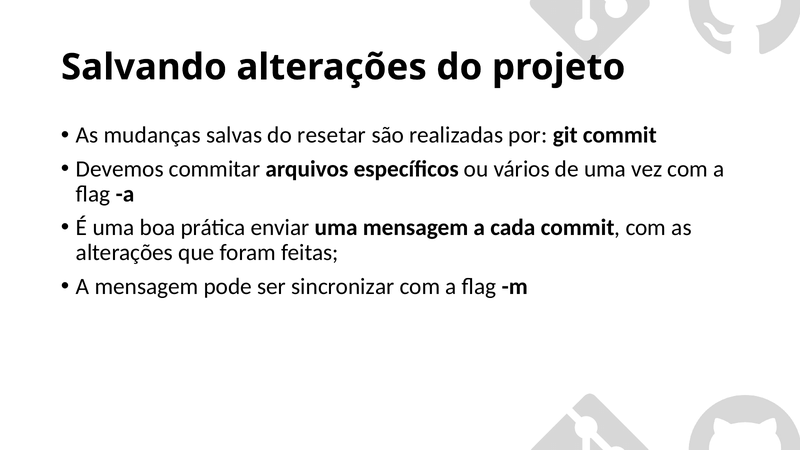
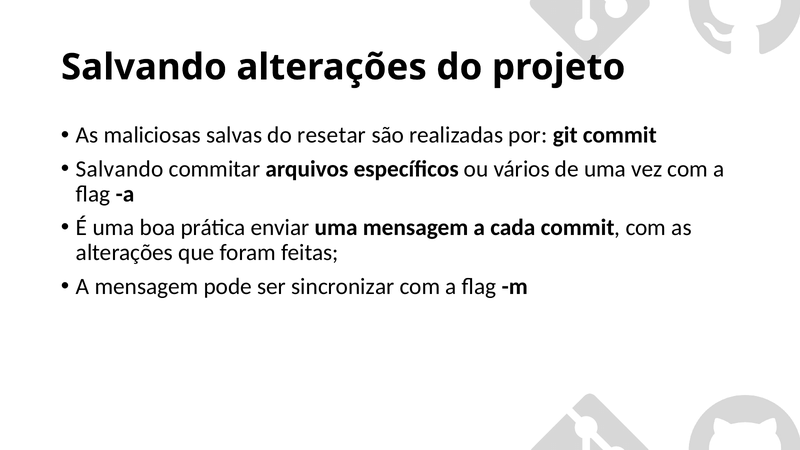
mudanças: mudanças -> maliciosas (152, 135)
Devemos: Devemos -> Salvando (120, 169)
